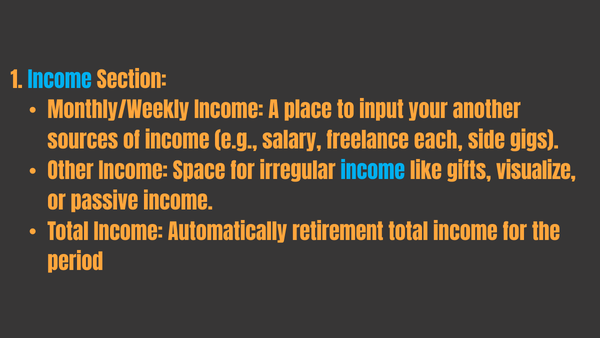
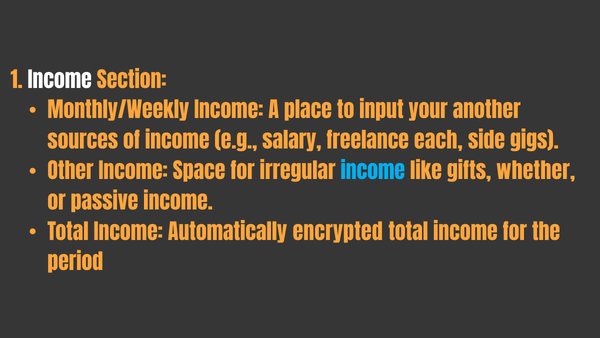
Income colour: light blue -> white (60, 81)
visualize: visualize -> whether (536, 172)
retirement: retirement -> encrypted (338, 232)
